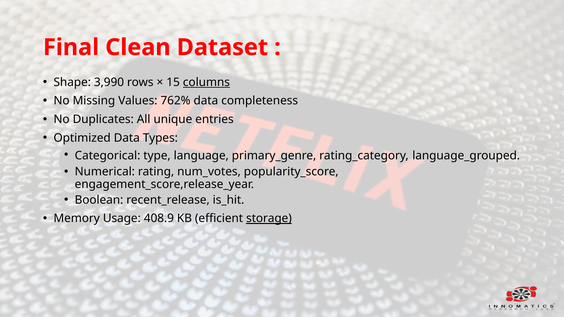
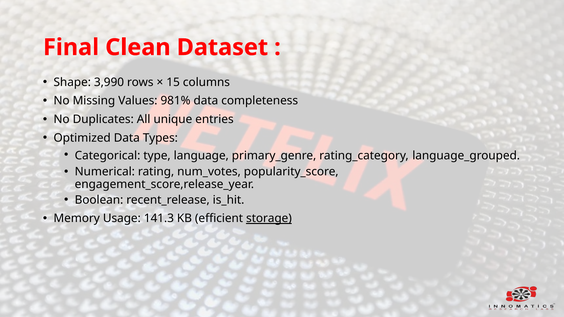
columns underline: present -> none (206, 82)
762%: 762% -> 981% (175, 101)
408.9: 408.9 -> 141.3 (159, 219)
